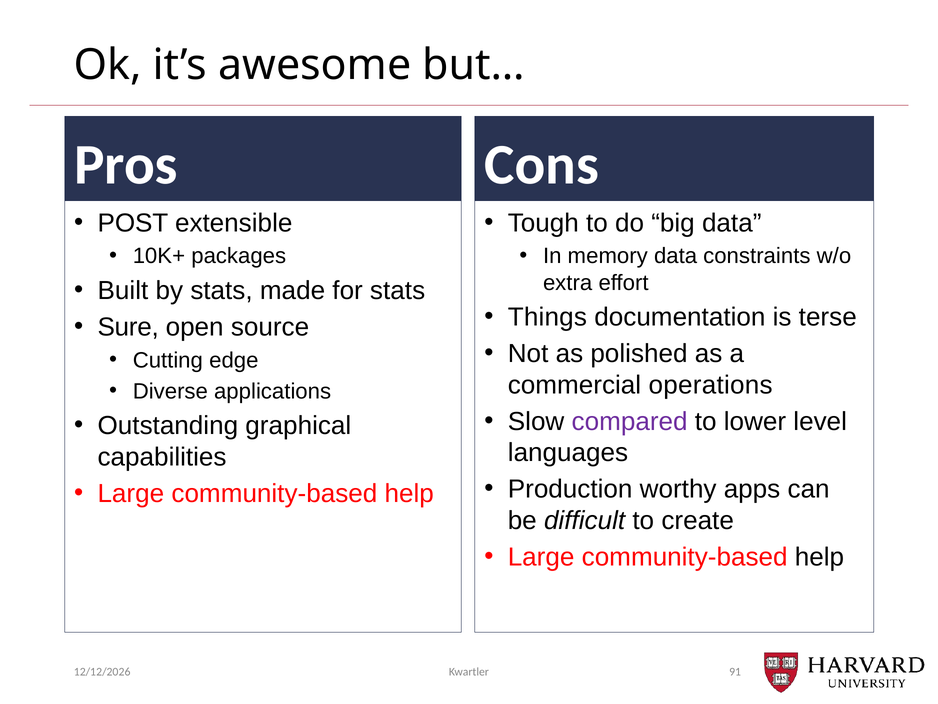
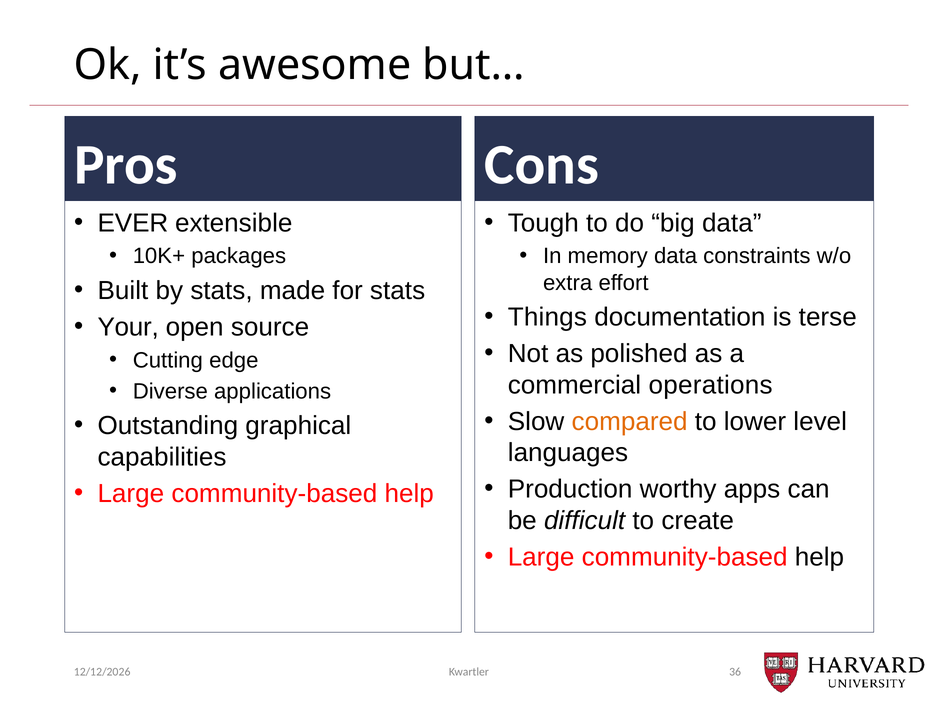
POST: POST -> EVER (133, 223)
Sure: Sure -> Your (128, 327)
compared colour: purple -> orange (630, 421)
91: 91 -> 36 (735, 672)
